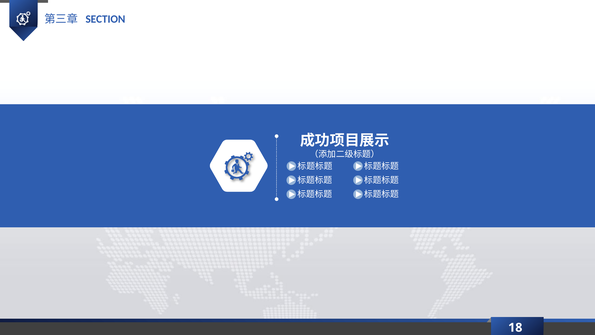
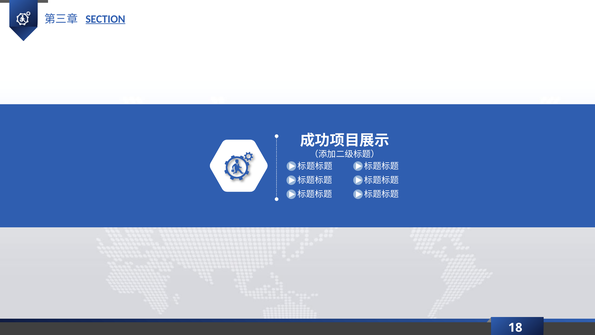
SECTION underline: none -> present (105, 19)
